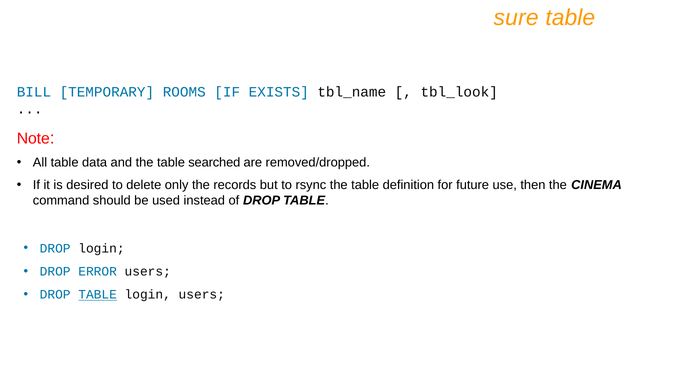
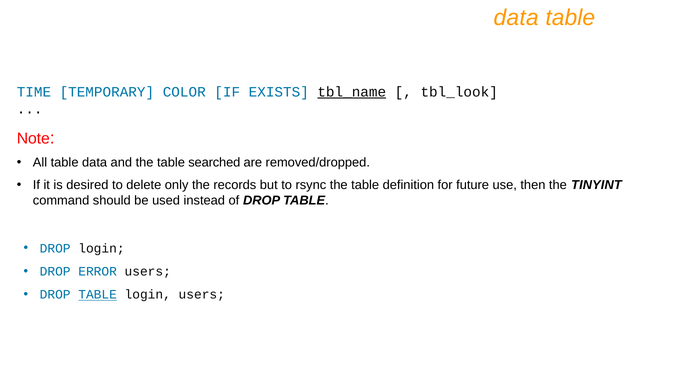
sure: sure -> data (516, 18)
BILL: BILL -> TIME (34, 92)
ROOMS: ROOMS -> COLOR (184, 92)
tbl_name underline: none -> present (352, 92)
CINEMA: CINEMA -> TINYINT (596, 185)
